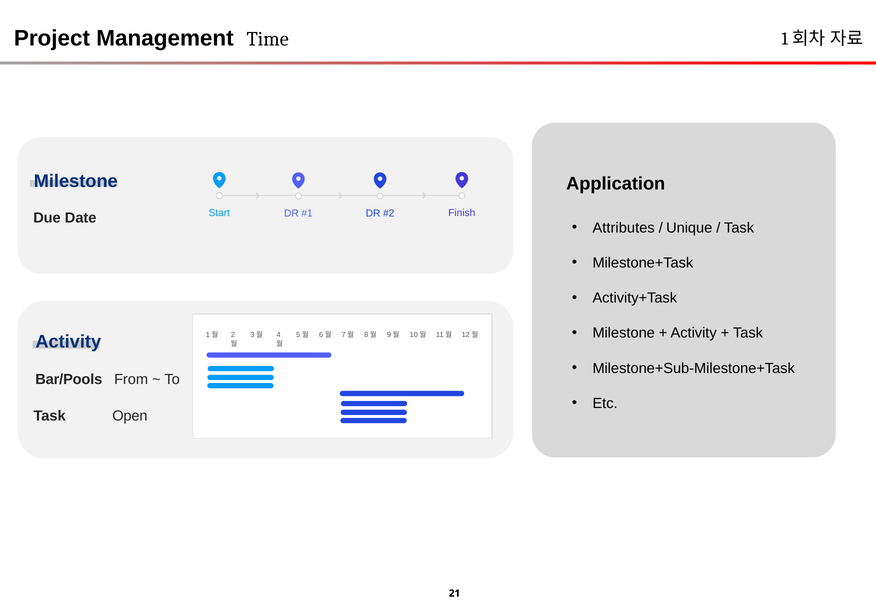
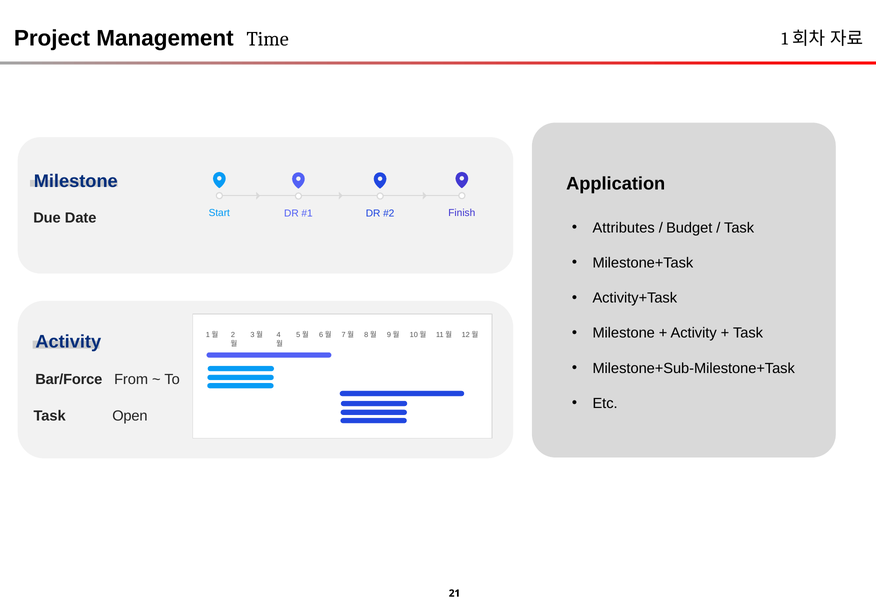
Unique: Unique -> Budget (689, 228)
Bar/Pools: Bar/Pools -> Bar/Force (69, 379)
